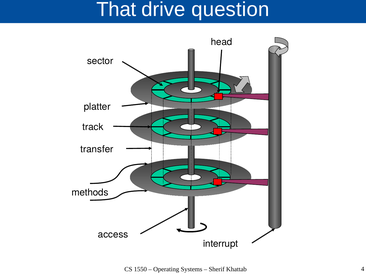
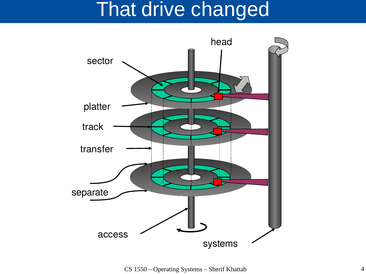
question: question -> changed (230, 10)
methods: methods -> separate (90, 193)
interrupt: interrupt -> systems (221, 244)
